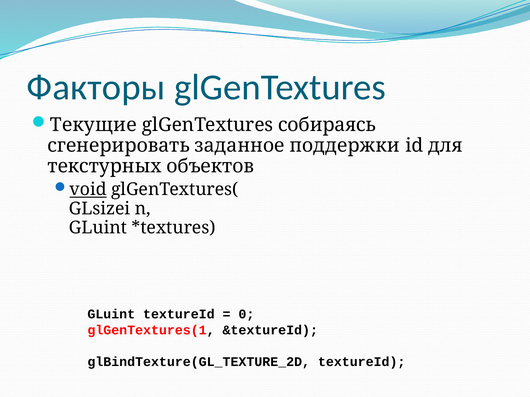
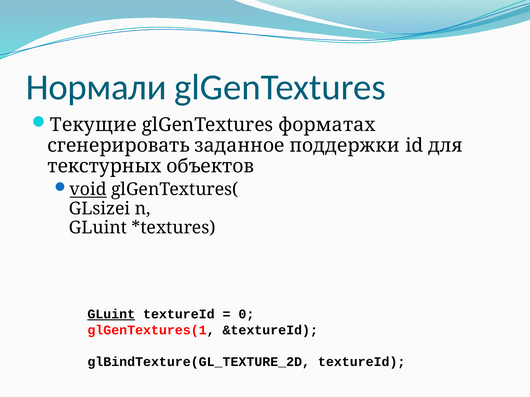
Факторы: Факторы -> Нормали (96, 88)
собираясь: собираясь -> форматах (327, 125)
GLuint underline: none -> present (111, 315)
